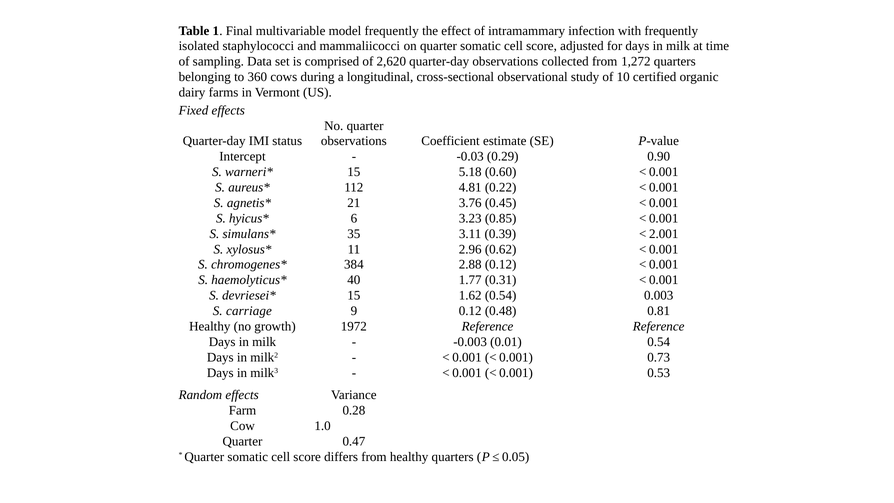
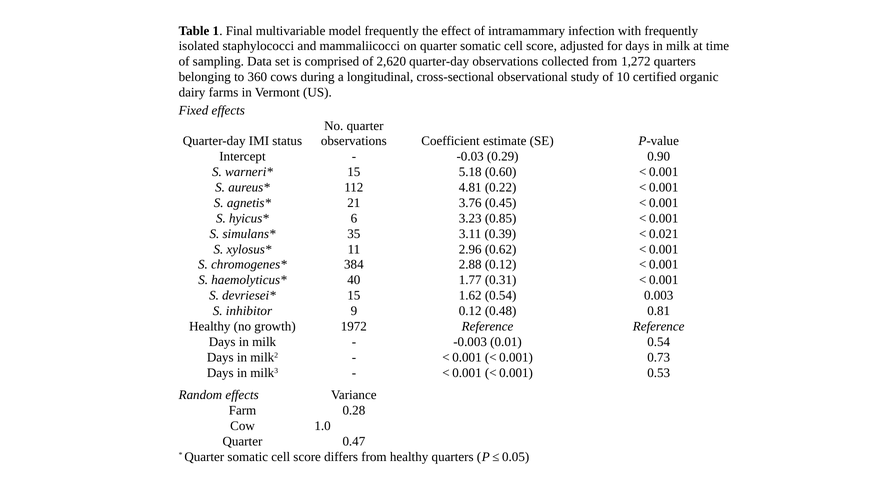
2.001: 2.001 -> 0.021 (664, 234)
carriage: carriage -> inhibitor (249, 311)
